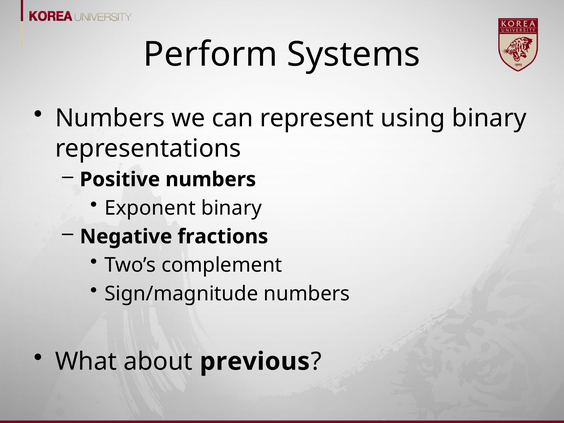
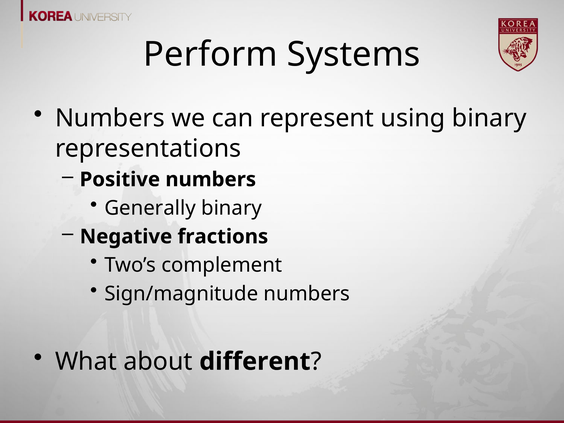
Exponent: Exponent -> Generally (150, 208)
previous: previous -> different (255, 361)
